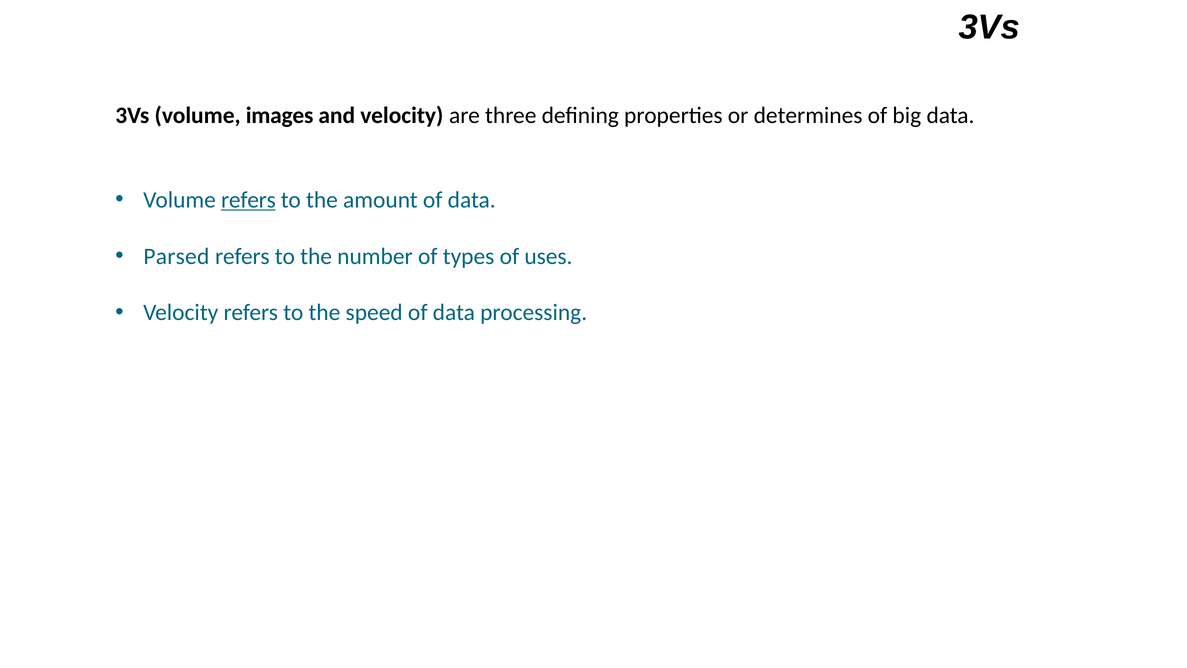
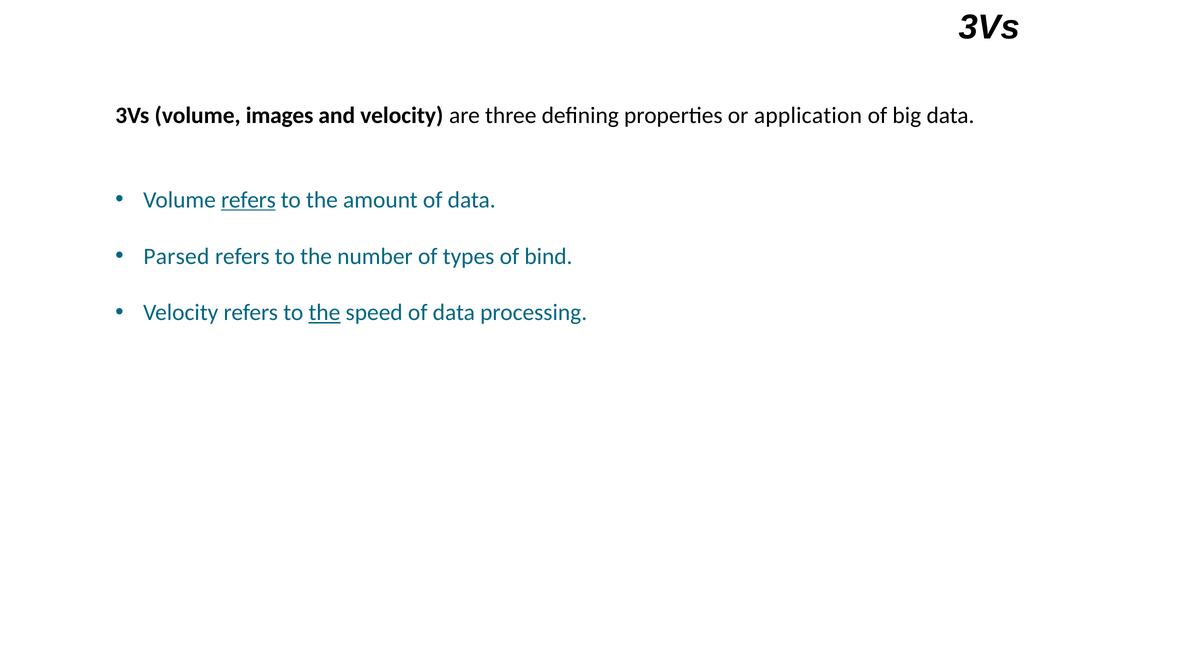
determines: determines -> application (808, 115)
uses: uses -> bind (548, 256)
the underline: none -> present (324, 313)
